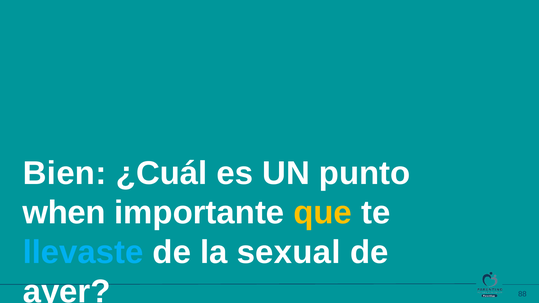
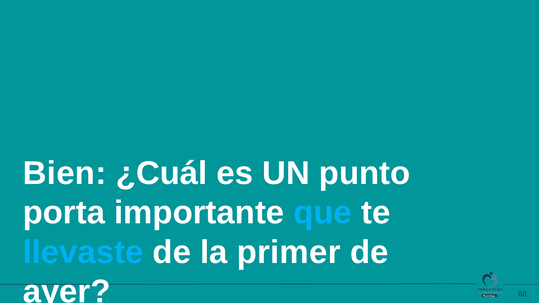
when: when -> porta (64, 213)
que colour: yellow -> light blue (323, 213)
sexual: sexual -> primer (289, 252)
